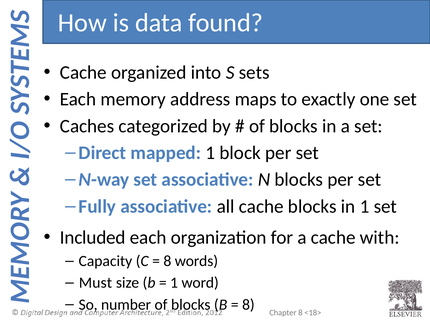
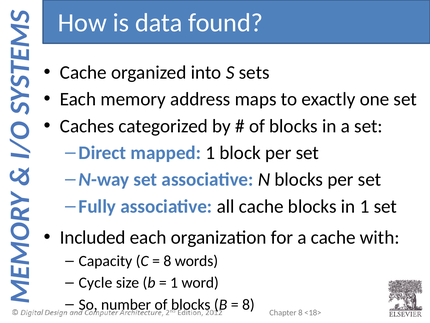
Must: Must -> Cycle (95, 282)
